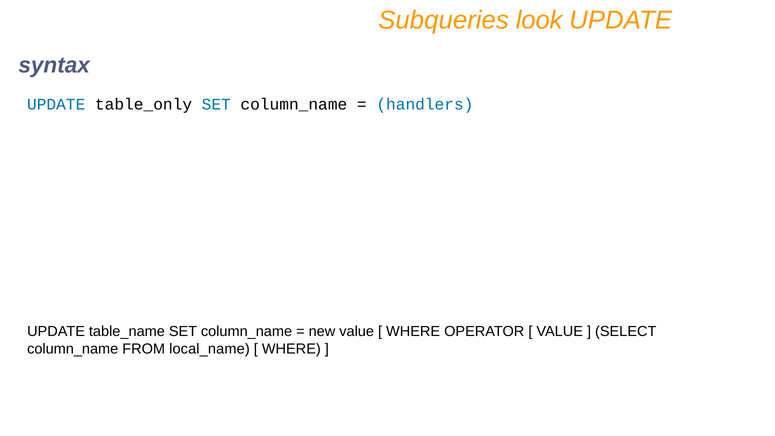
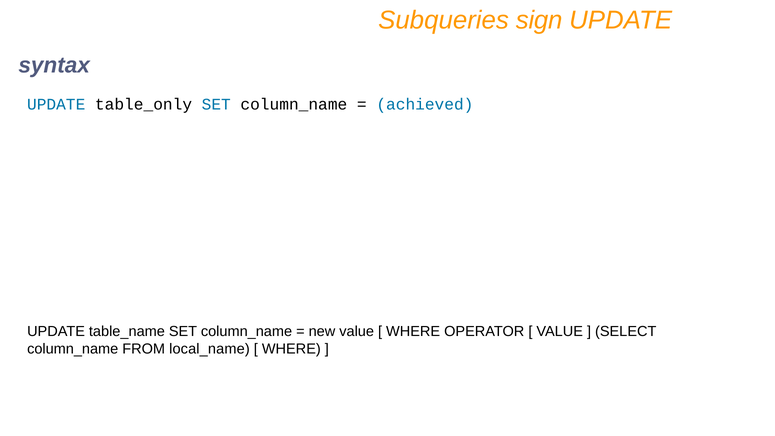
look: look -> sign (539, 20)
handlers: handlers -> achieved (425, 104)
